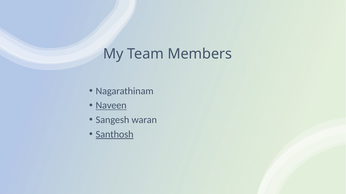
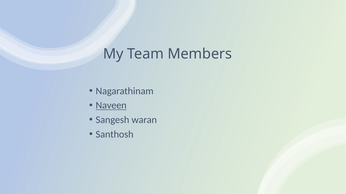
Santhosh underline: present -> none (115, 135)
